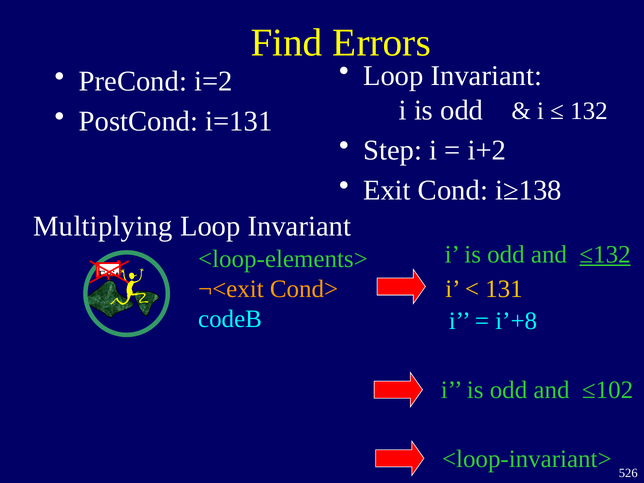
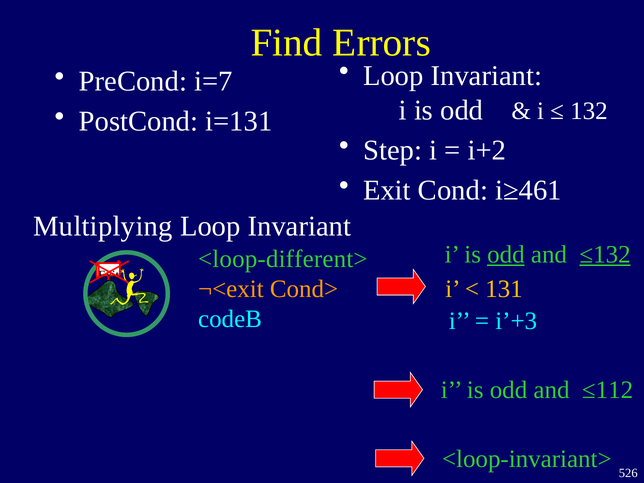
i=2: i=2 -> i=7 (213, 81)
i≥138: i≥138 -> i≥461 (528, 191)
odd underline: none -> present (506, 254)
<loop-elements>: <loop-elements> -> <loop-different> (283, 259)
i’+8: i’+8 -> i’+3 (516, 321)
≤102: ≤102 -> ≤112 (608, 390)
